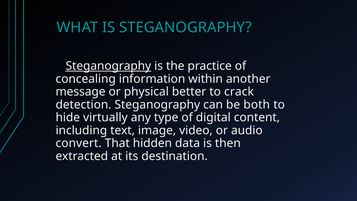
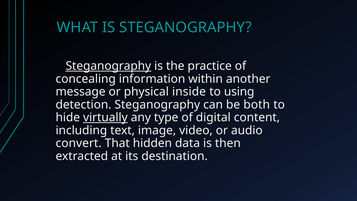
better: better -> inside (189, 92)
crack: crack -> using (239, 92)
virtually underline: none -> present (105, 117)
